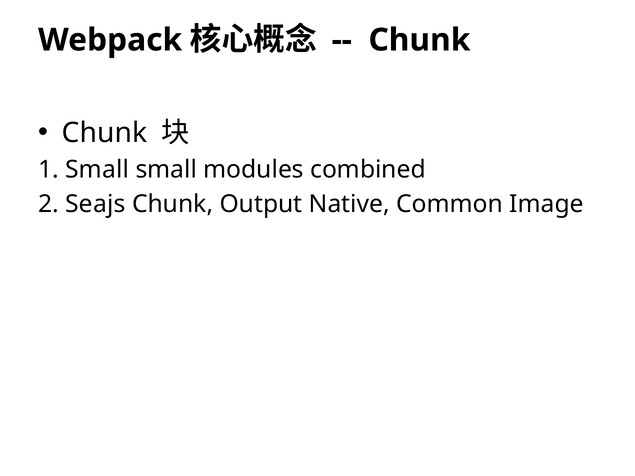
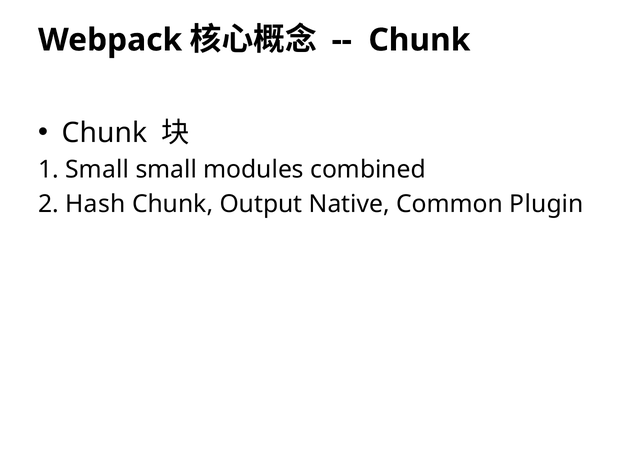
Seajs: Seajs -> Hash (95, 204)
Image: Image -> Plugin (547, 204)
